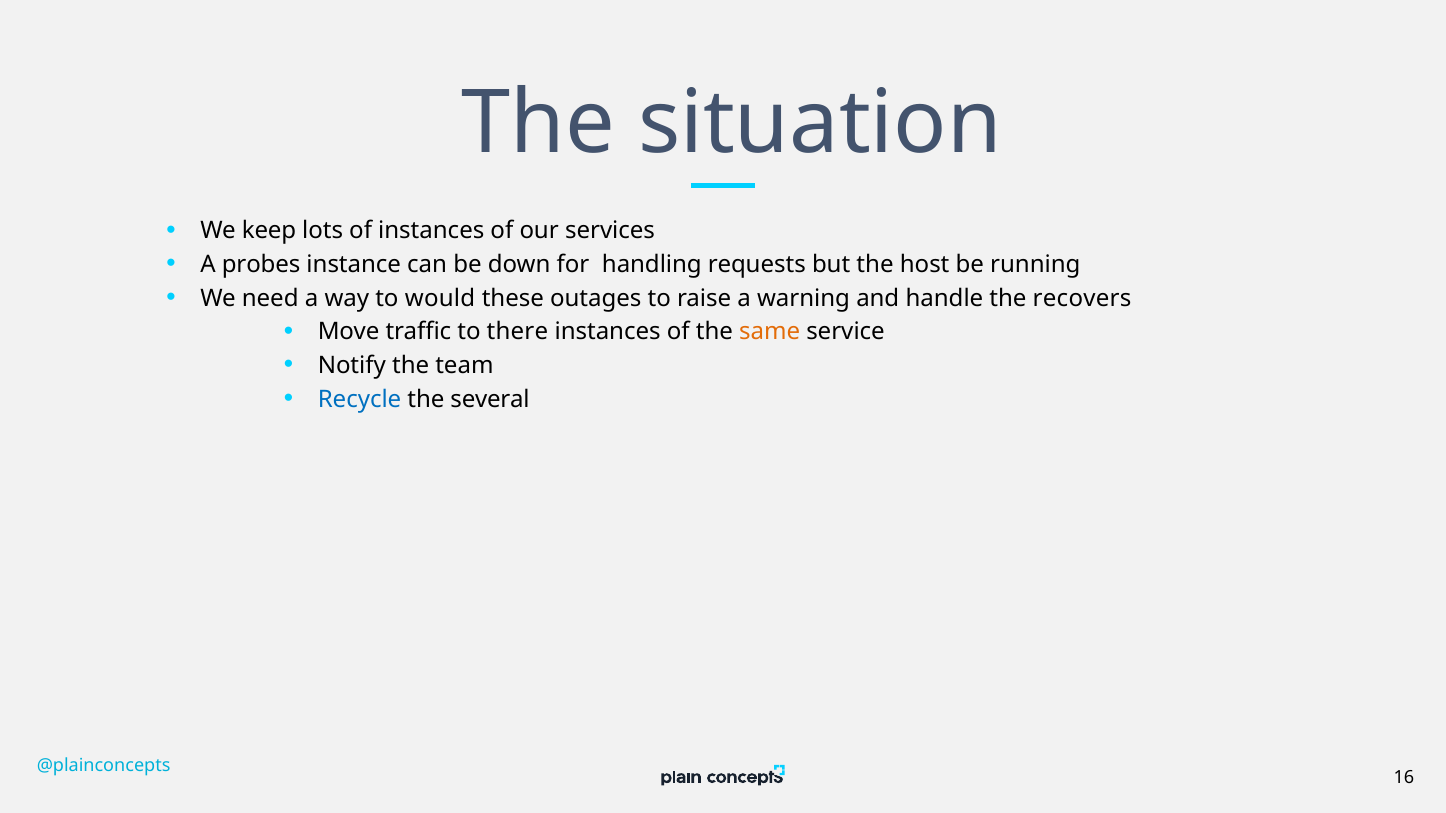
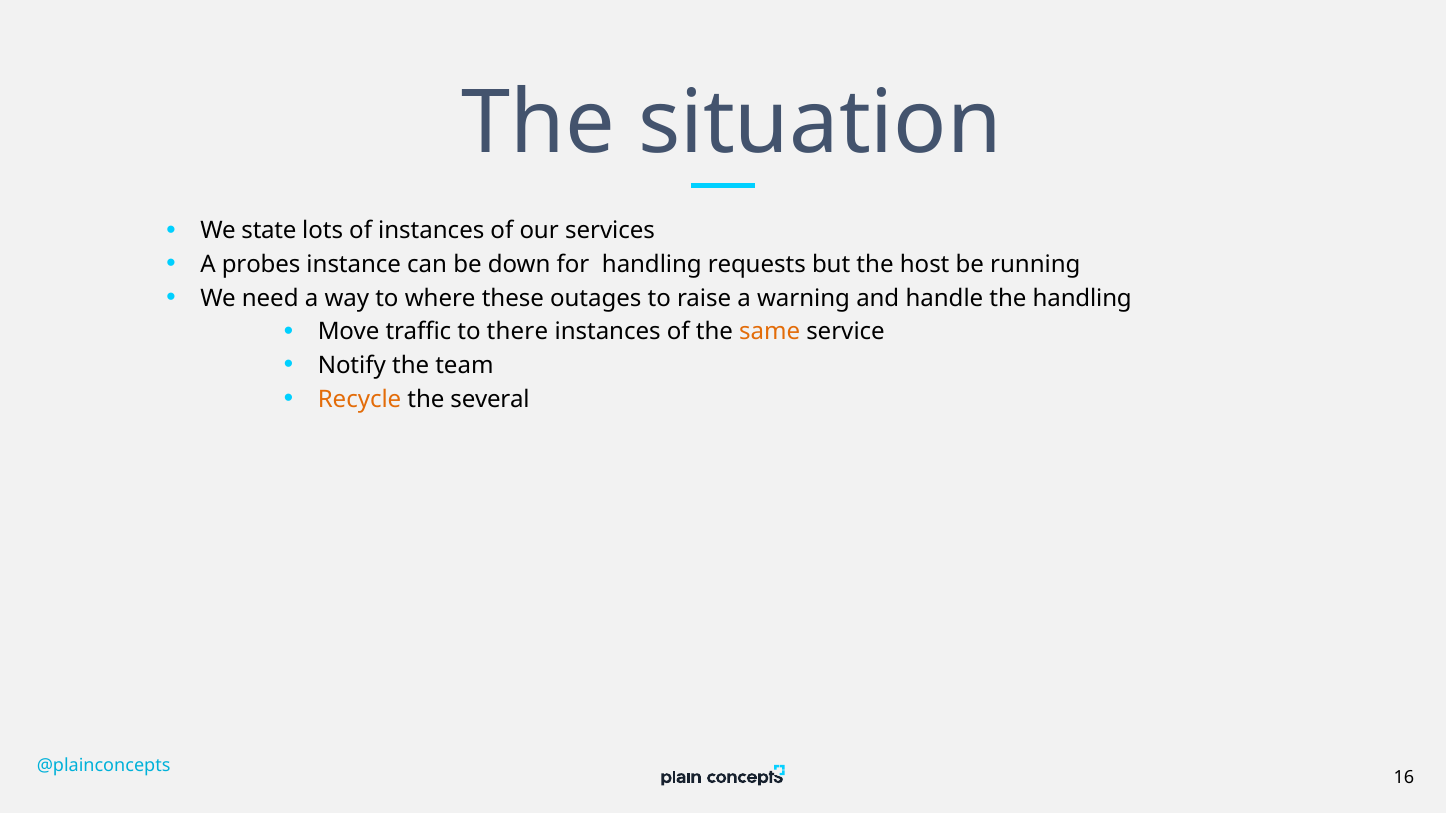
keep: keep -> state (269, 231)
would: would -> where (440, 298)
the recovers: recovers -> handling (1082, 298)
Recycle colour: blue -> orange (360, 399)
